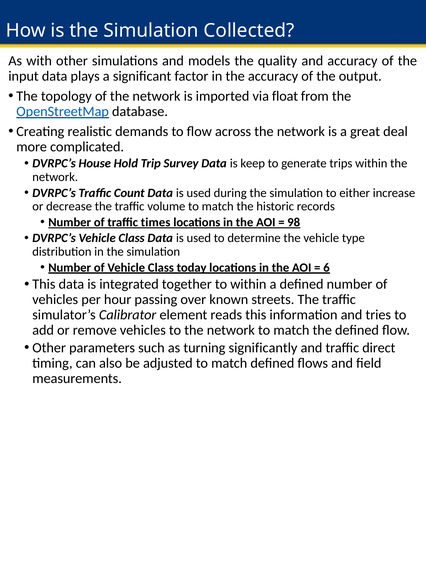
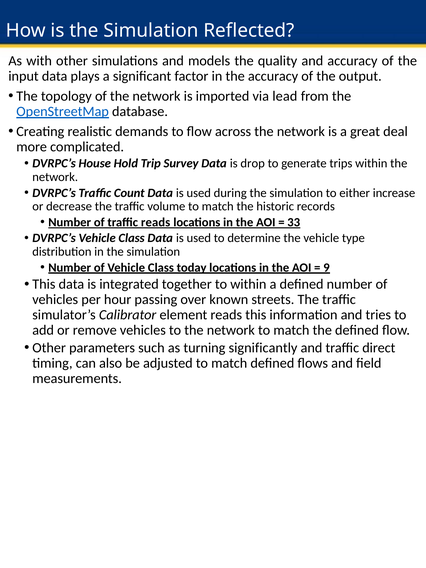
Collected: Collected -> Reflected (249, 31)
float: float -> lead (285, 96)
keep: keep -> drop (253, 163)
traffic times: times -> reads (156, 222)
98: 98 -> 33 (294, 222)
6: 6 -> 9 (327, 268)
